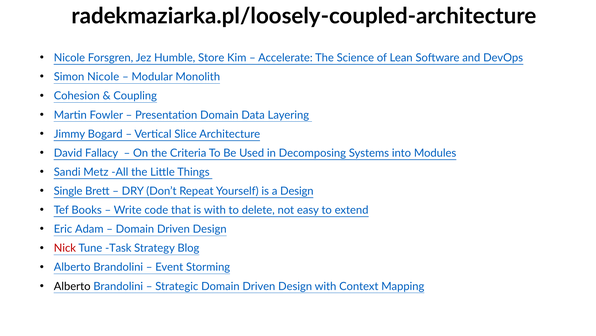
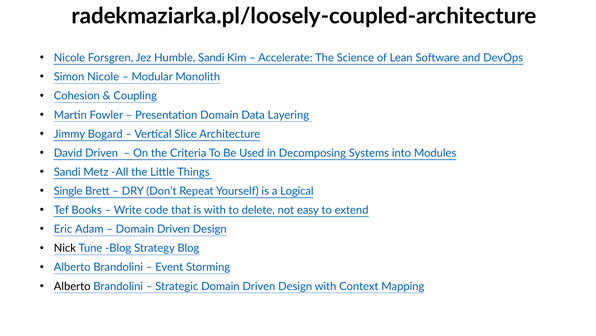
Humble Store: Store -> Sandi (211, 58)
David Fallacy: Fallacy -> Driven (102, 153)
a Design: Design -> Logical (297, 191)
Nick colour: red -> black (65, 248)
Tune Task: Task -> Blog (118, 248)
